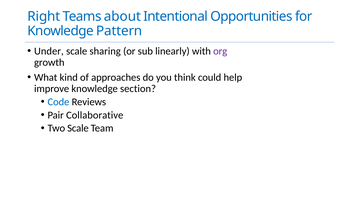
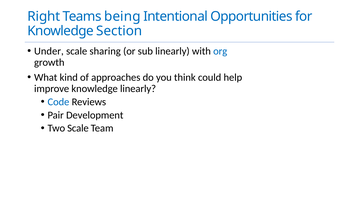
about: about -> being (122, 16)
Pattern: Pattern -> Section (119, 31)
org colour: purple -> blue (220, 51)
knowledge section: section -> linearly (138, 89)
Collaborative: Collaborative -> Development (95, 115)
